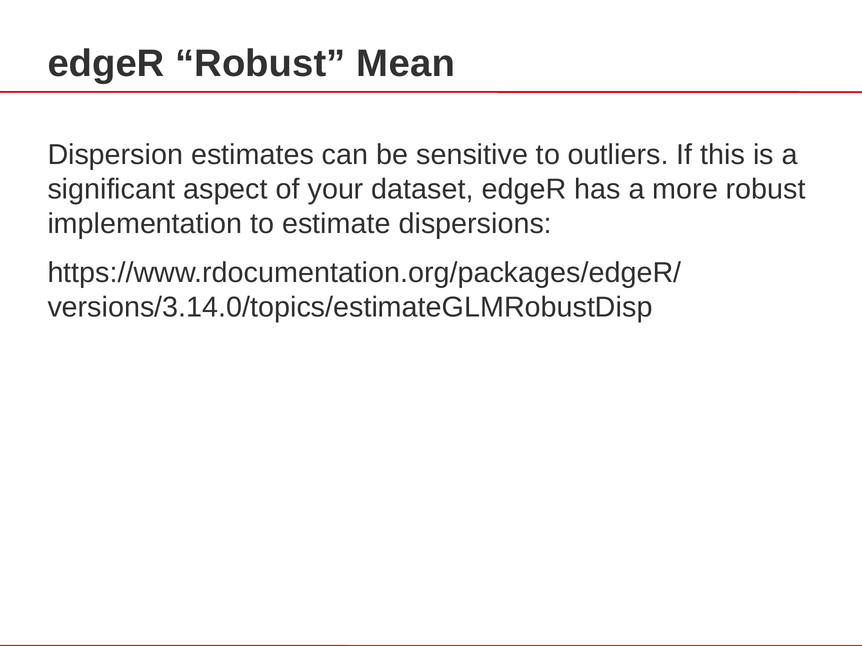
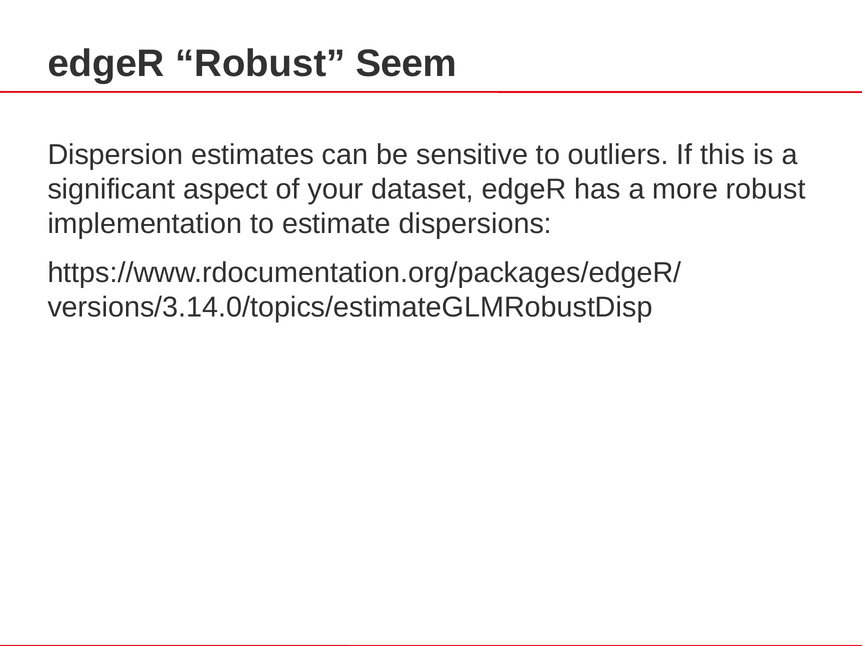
Mean: Mean -> Seem (406, 64)
